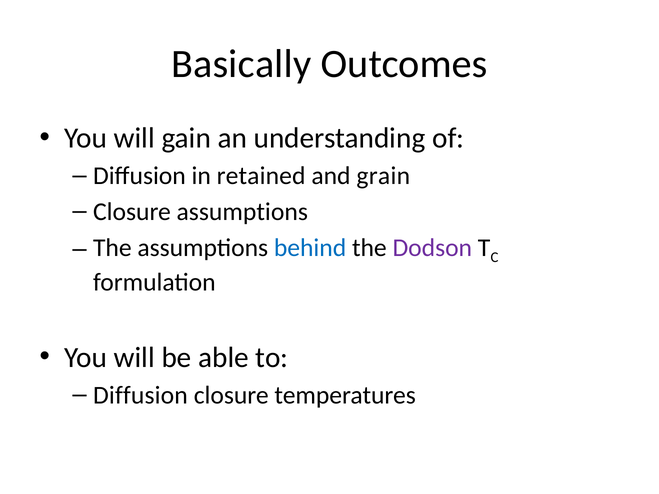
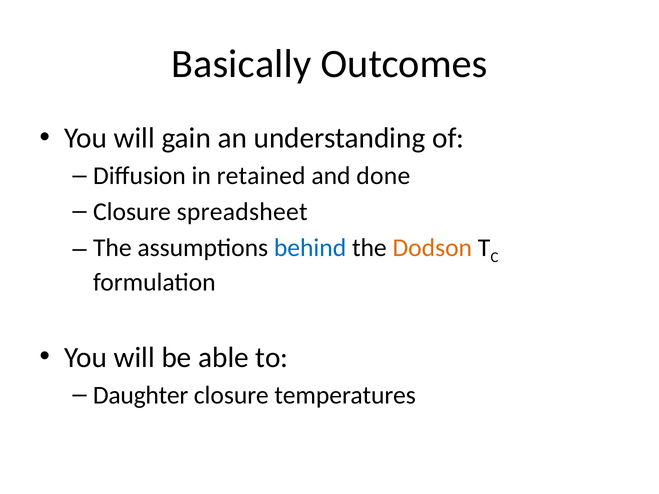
grain: grain -> done (383, 176)
Closure assumptions: assumptions -> spreadsheet (242, 212)
Dodson colour: purple -> orange (432, 248)
Diffusion: Diffusion -> Daughter (141, 395)
